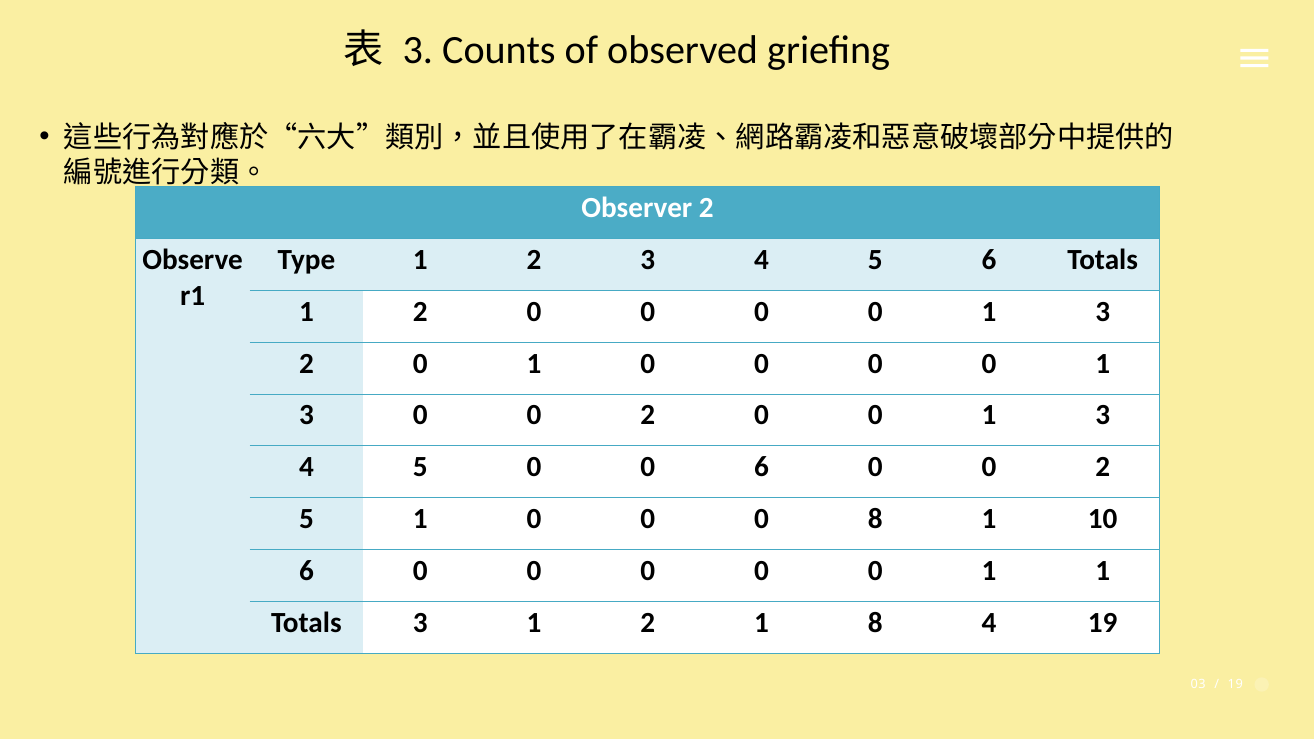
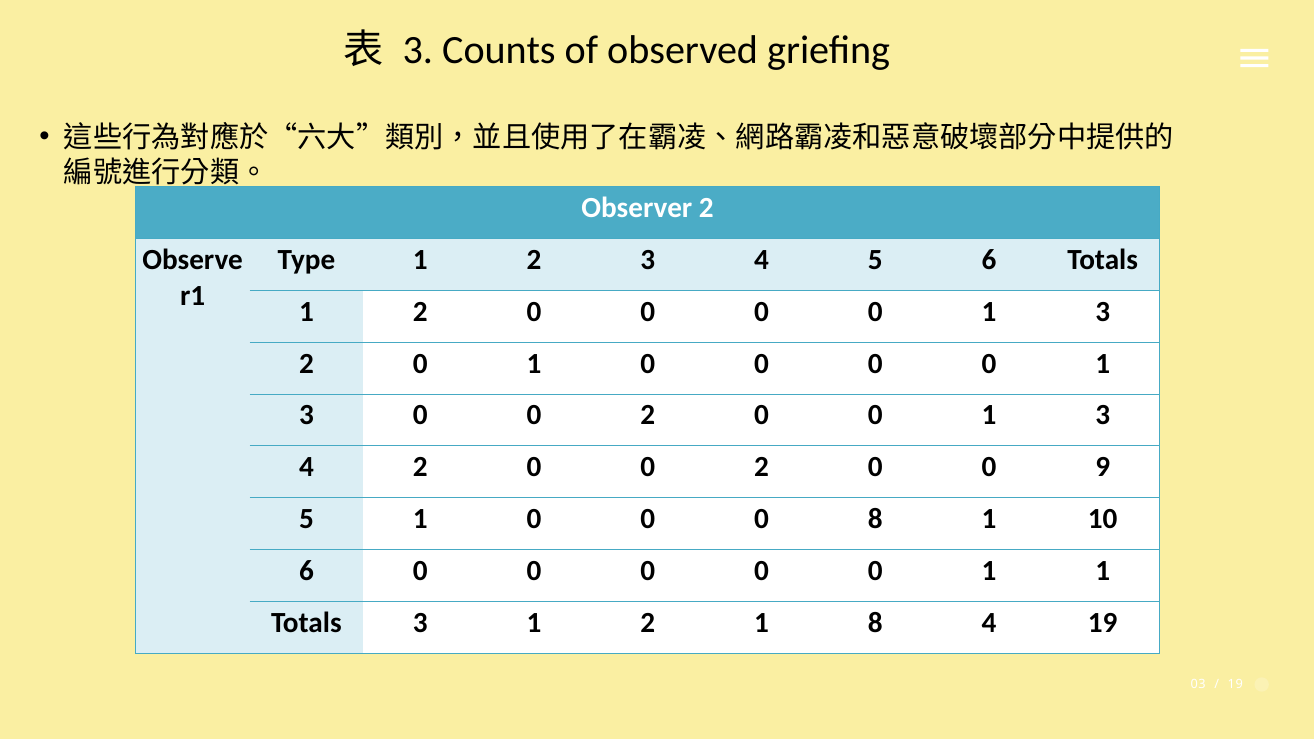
5: 5 -> 2 (420, 467)
6: 6 -> 2 (761, 467)
2: 2 -> 9 (1103, 467)
